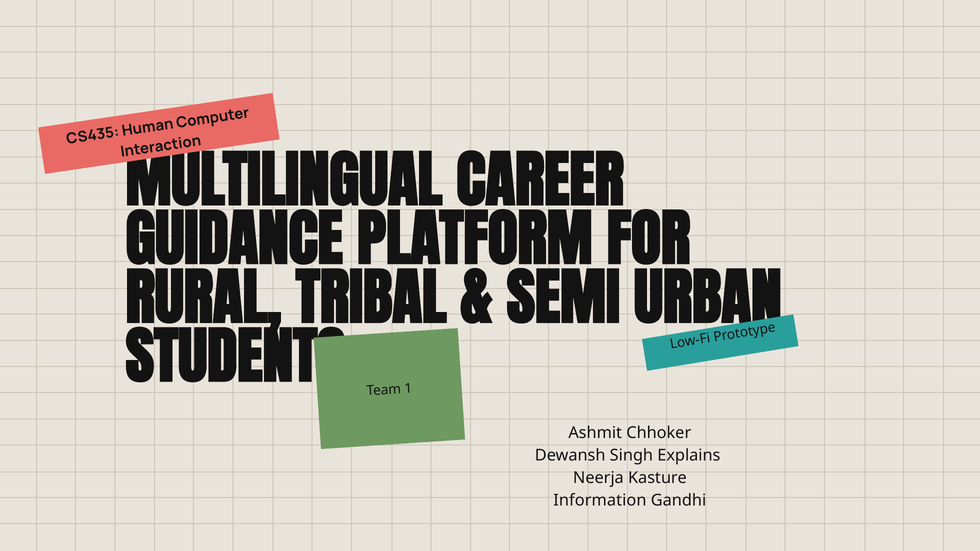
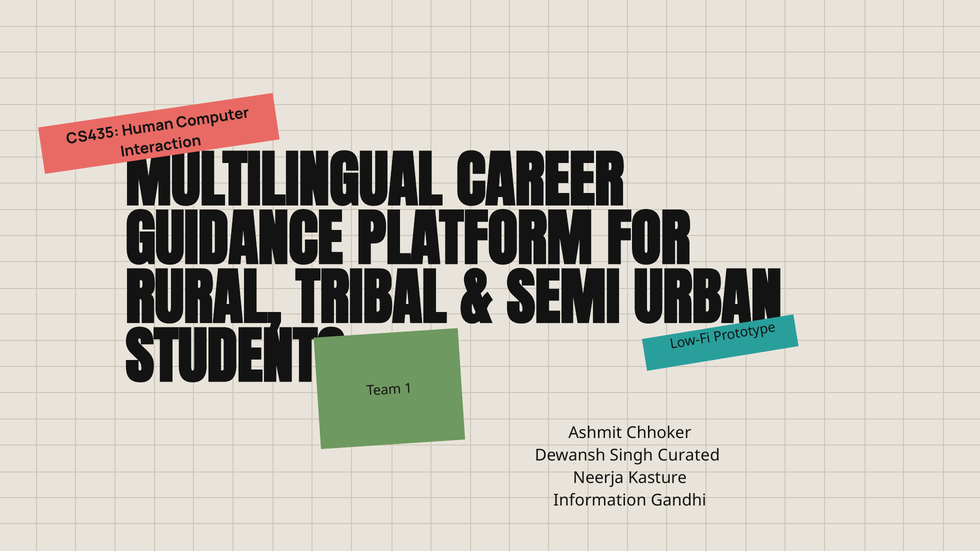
Explains: Explains -> Curated (689, 456)
